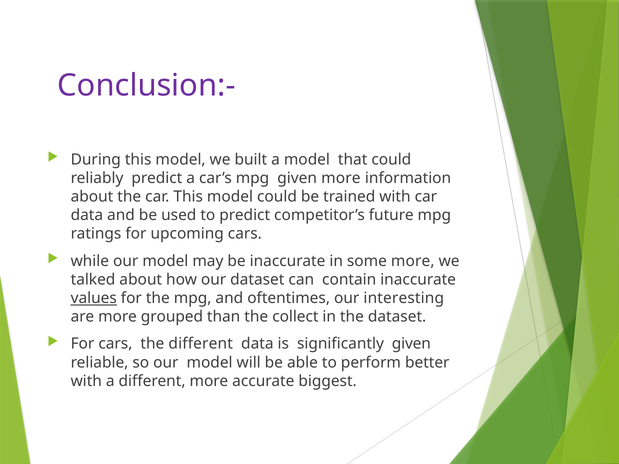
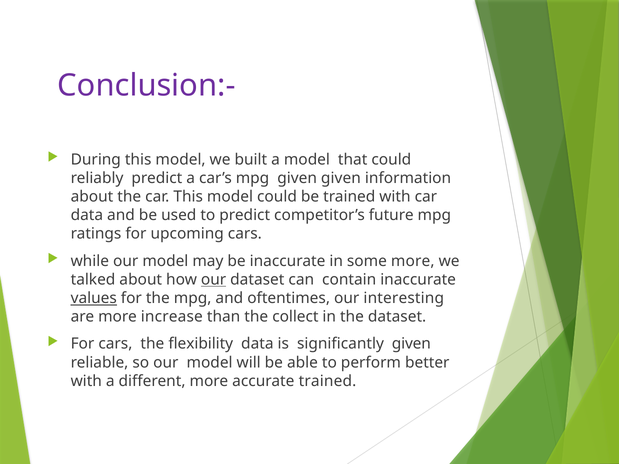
given more: more -> given (341, 178)
our underline: none -> present (214, 280)
grouped: grouped -> increase (172, 317)
the different: different -> flexibility (201, 344)
accurate biggest: biggest -> trained (327, 381)
